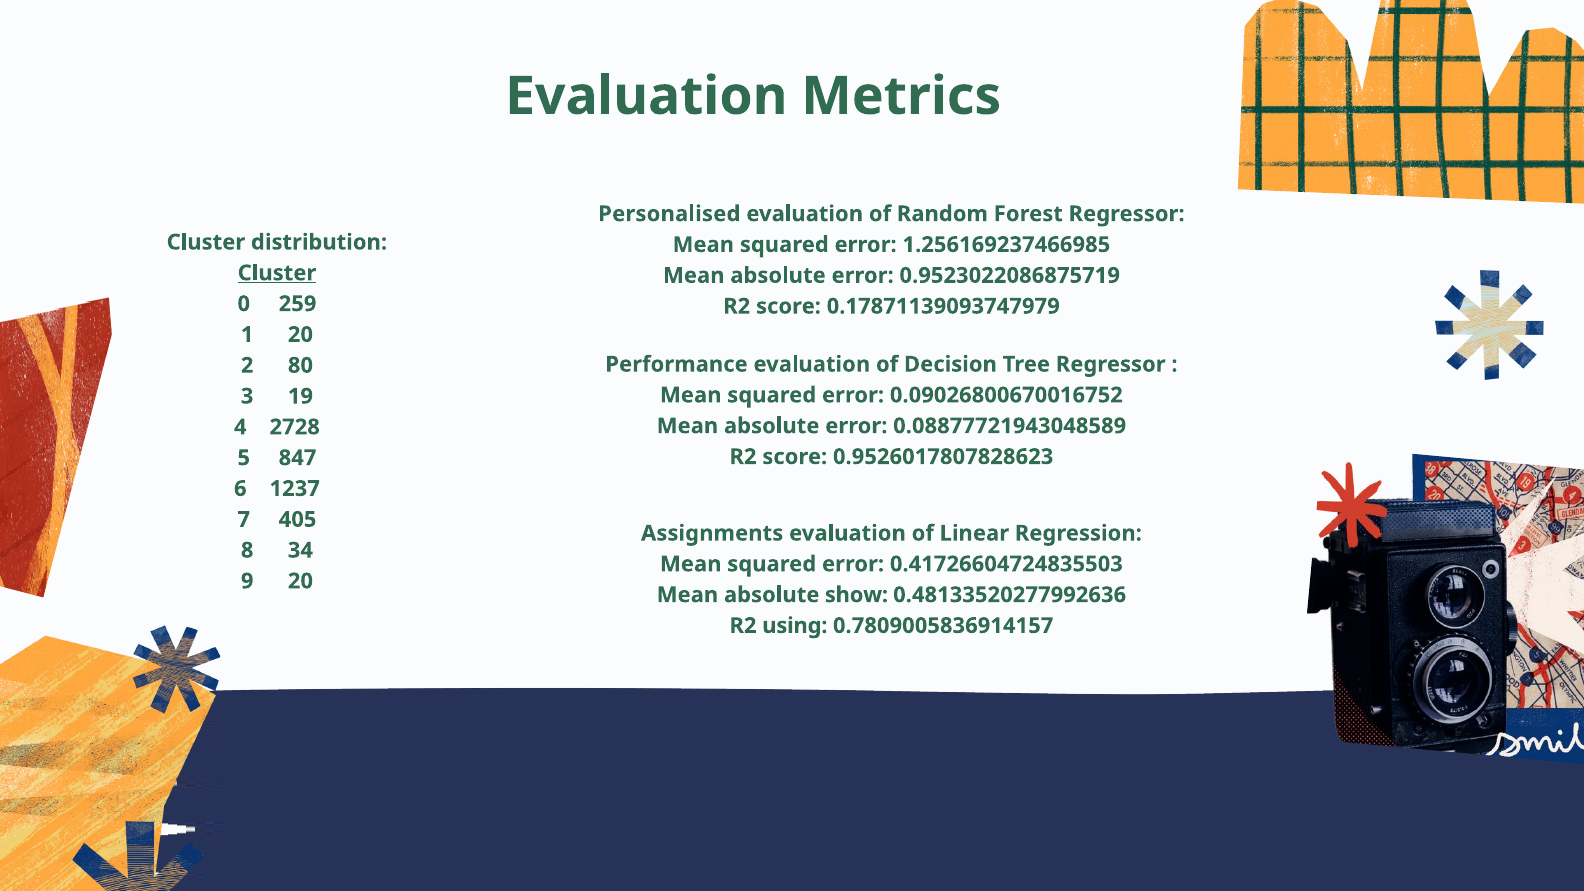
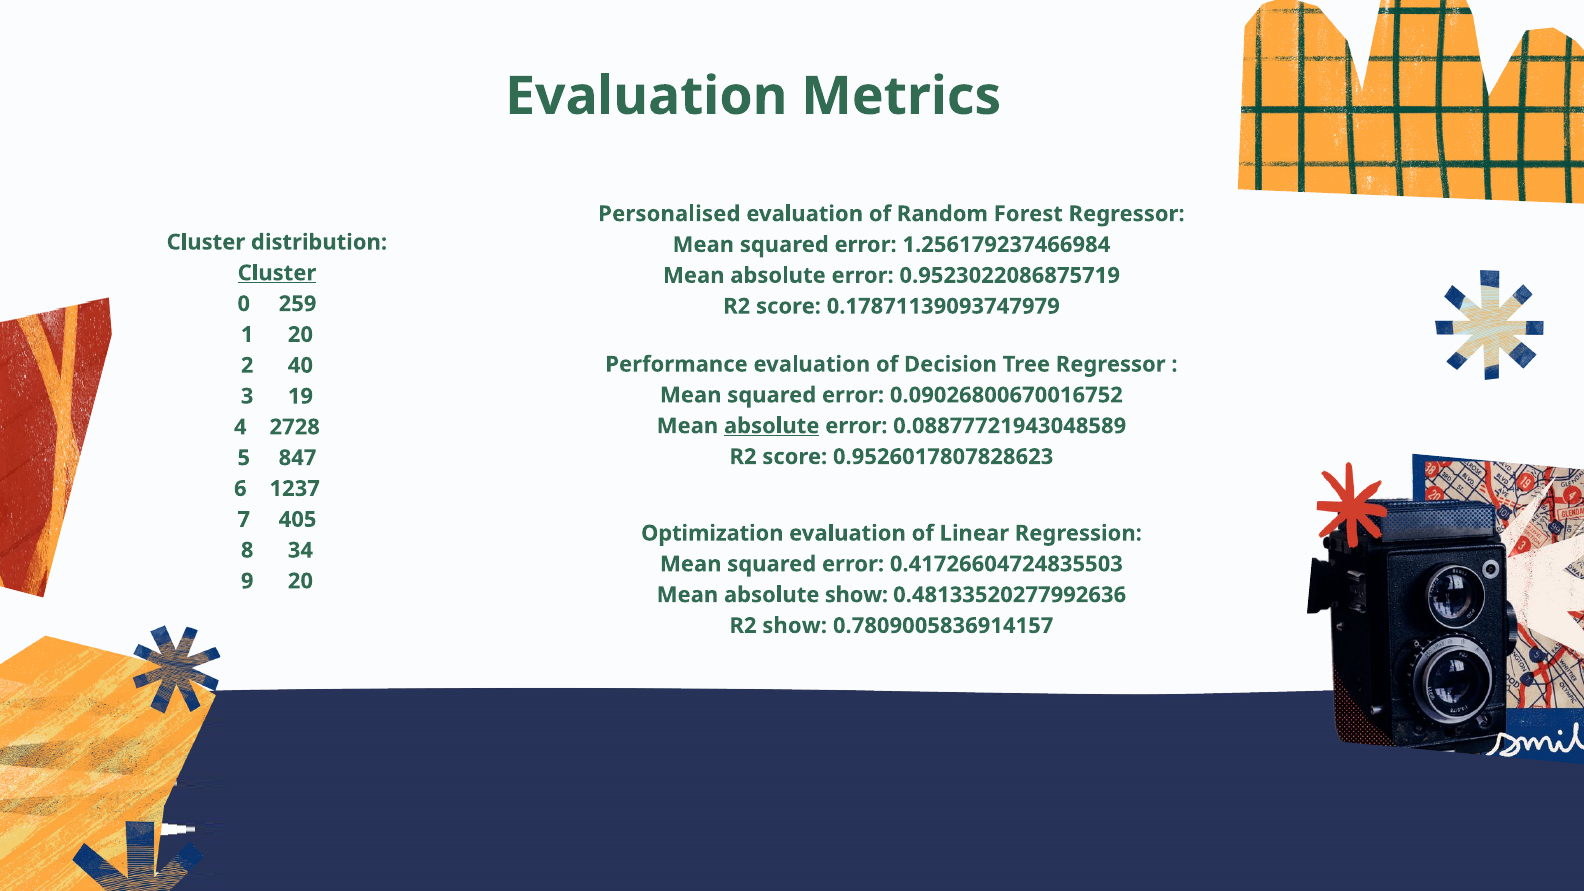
1.256169237466985: 1.256169237466985 -> 1.256179237466984 (1006, 245)
80: 80 -> 40 (300, 365)
absolute underline: none -> present (772, 426)
Assignments: Assignments -> Optimization (712, 533)
R2 using: using -> show (795, 626)
